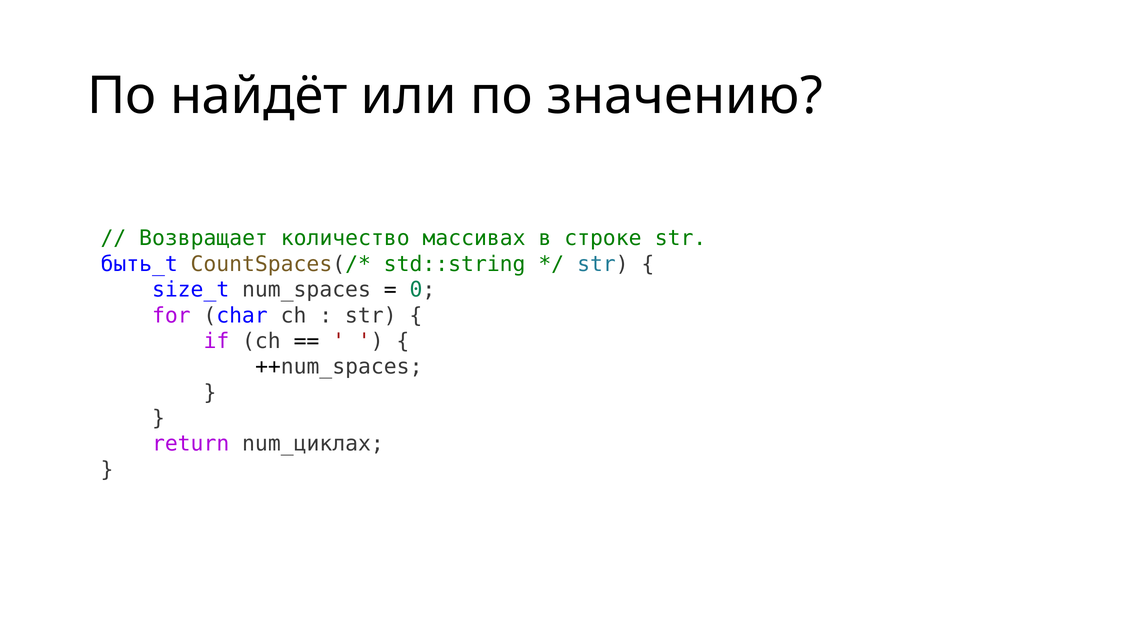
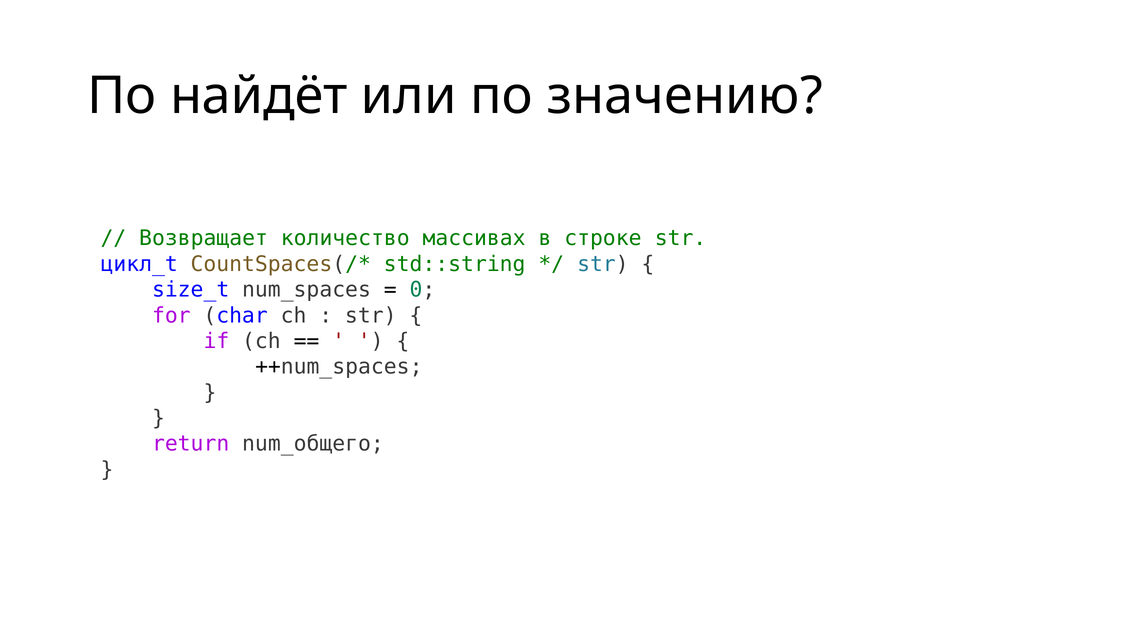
быть_t: быть_t -> цикл_t (139, 264)
num_циклах: num_циклах -> num_общего (313, 444)
